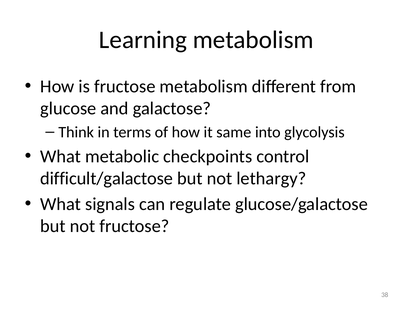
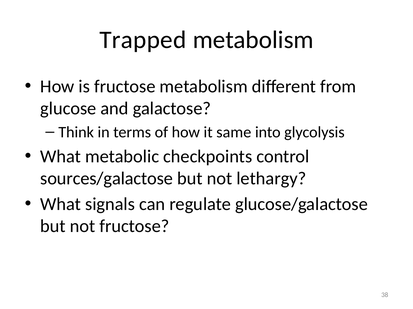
Learning: Learning -> Trapped (143, 40)
difficult/galactose: difficult/galactose -> sources/galactose (107, 179)
